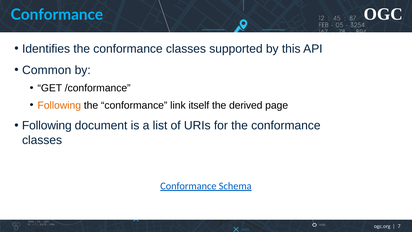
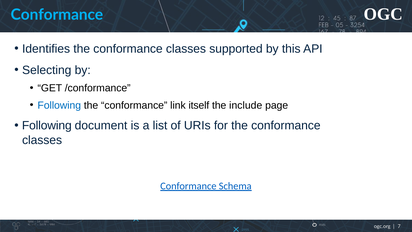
Common: Common -> Selecting (47, 70)
Following colour: orange -> blue (59, 105)
derived: derived -> include (246, 105)
